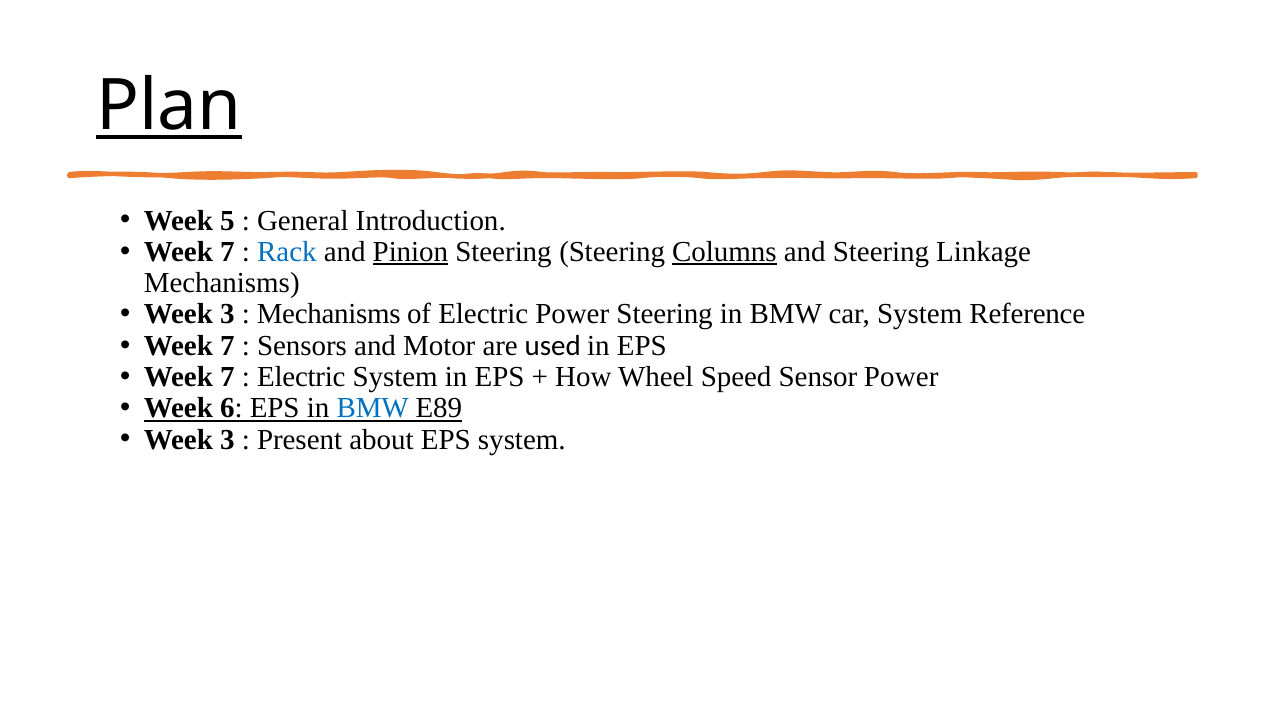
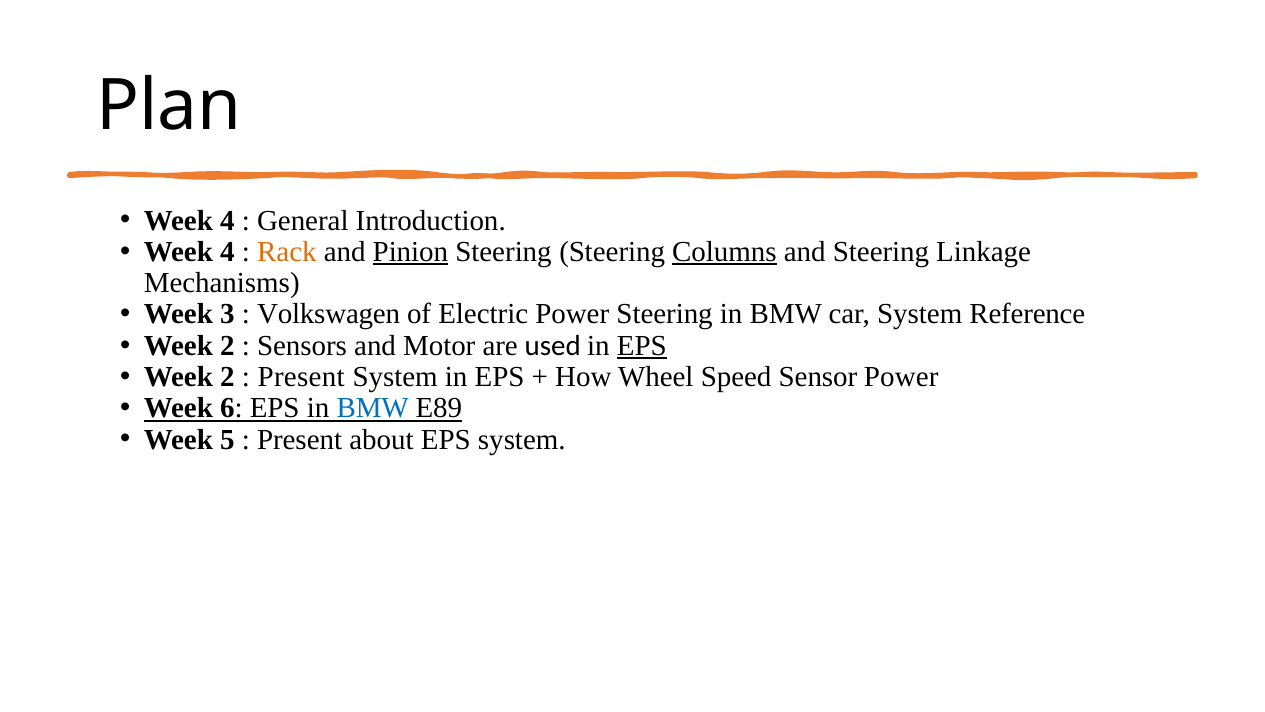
Plan underline: present -> none (169, 106)
5: 5 -> 4 (227, 220)
7: 7 -> 4 (227, 252)
Rack colour: blue -> orange (287, 252)
Mechanisms: Mechanisms -> Volkswagen (329, 314)
7: 7 -> 2 (227, 345)
EPS underline: none -> present (642, 345)
7: 7 -> 2 (227, 377)
Electric: Electric -> Present (301, 377)
3: 3 -> 5 (227, 439)
